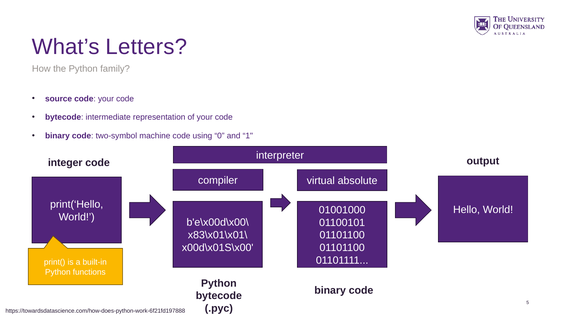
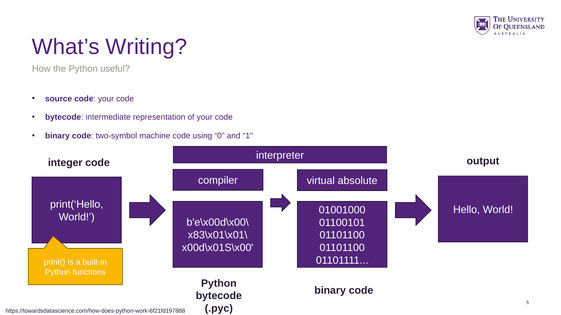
Letters: Letters -> Writing (146, 47)
family: family -> useful (115, 69)
